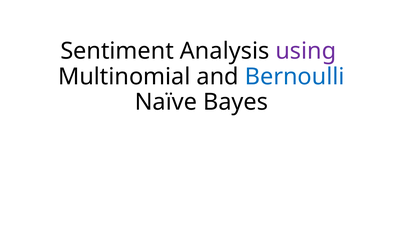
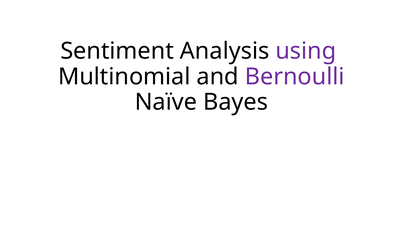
Bernoulli colour: blue -> purple (295, 77)
